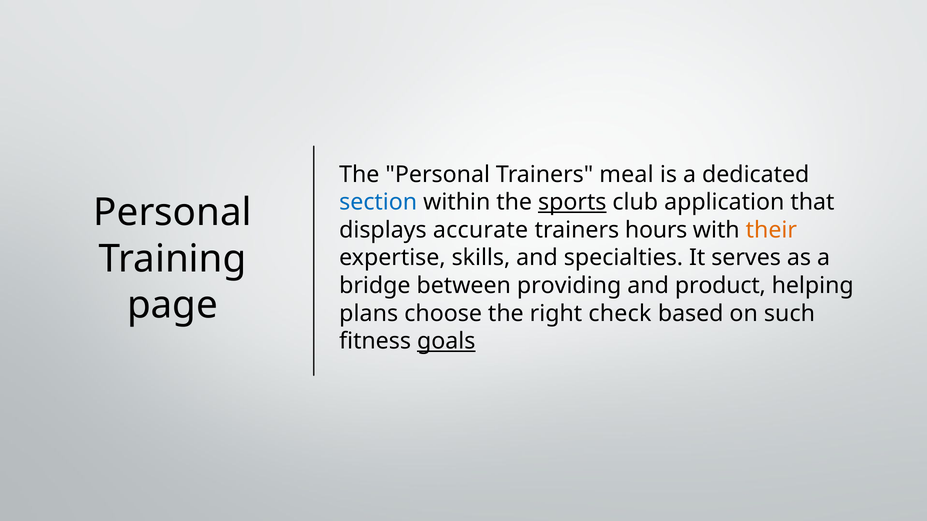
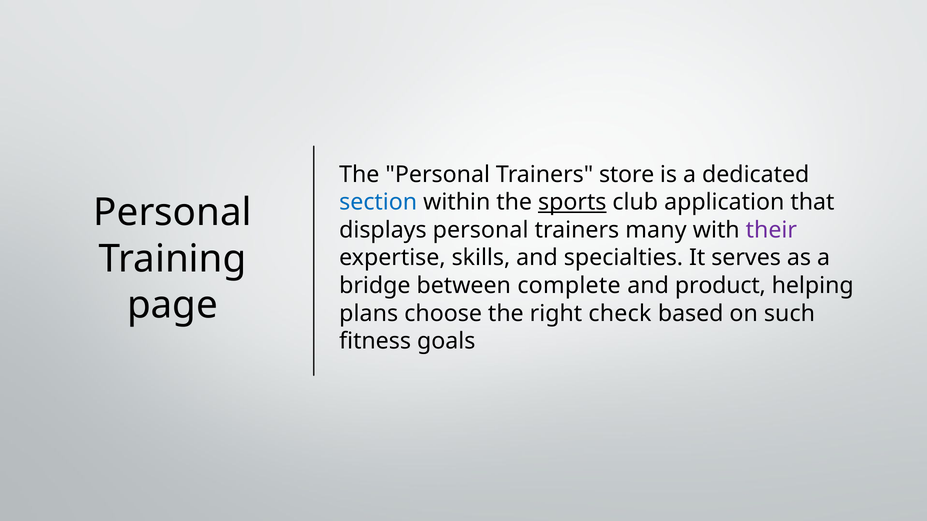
meal: meal -> store (627, 175)
displays accurate: accurate -> personal (481, 230)
hours: hours -> many (656, 230)
their colour: orange -> purple (771, 230)
providing: providing -> complete (569, 286)
goals underline: present -> none (446, 341)
